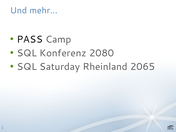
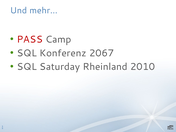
PASS colour: black -> red (30, 39)
2080: 2080 -> 2067 (102, 53)
2065: 2065 -> 2010 (143, 67)
